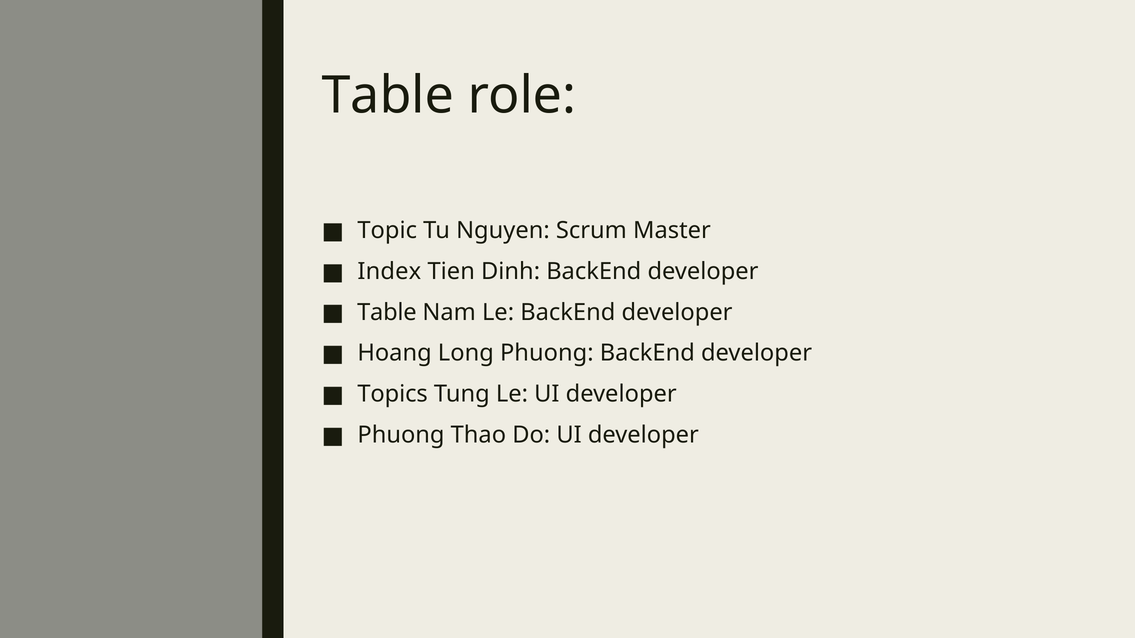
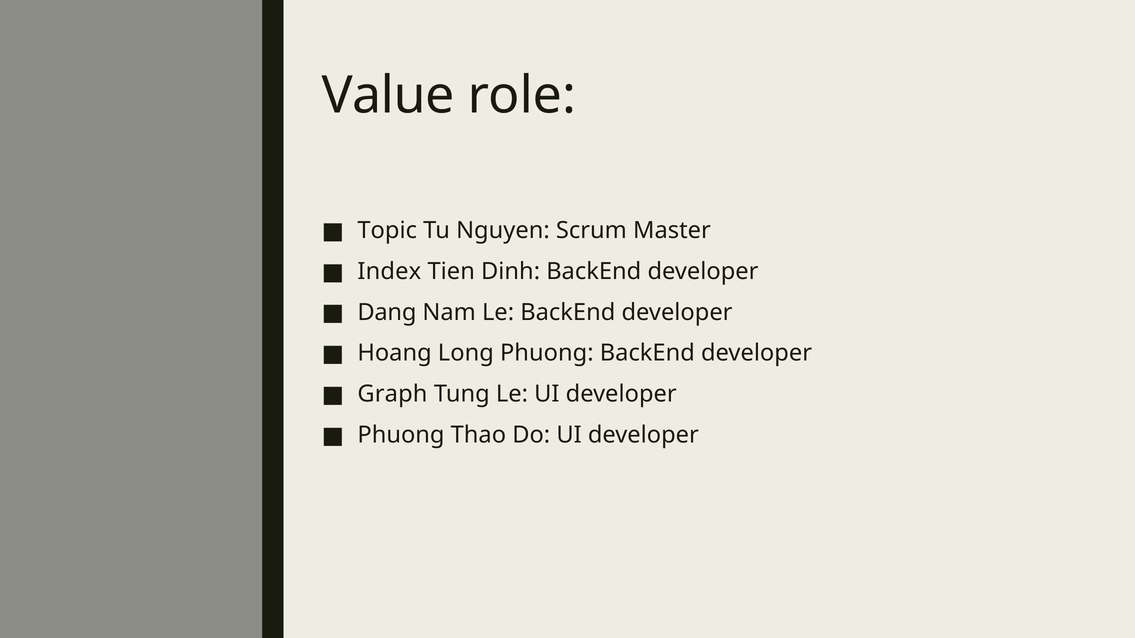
Table: Table -> Value (388, 95)
Table: Table -> Dang (387, 312)
Topics: Topics -> Graph (392, 394)
